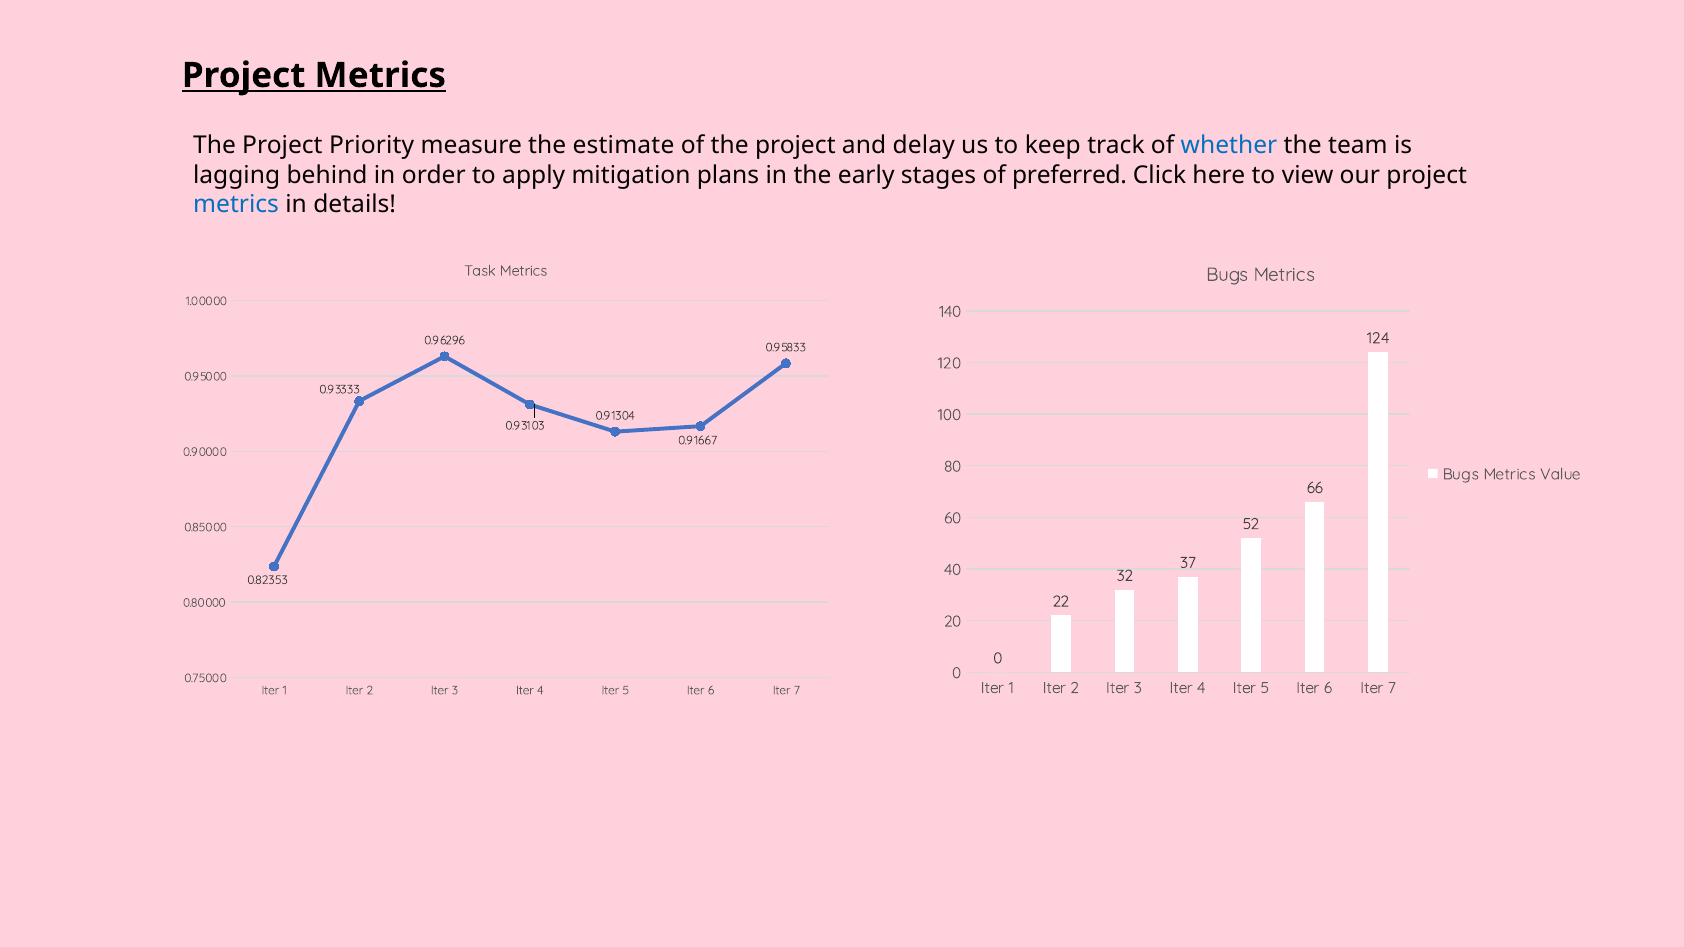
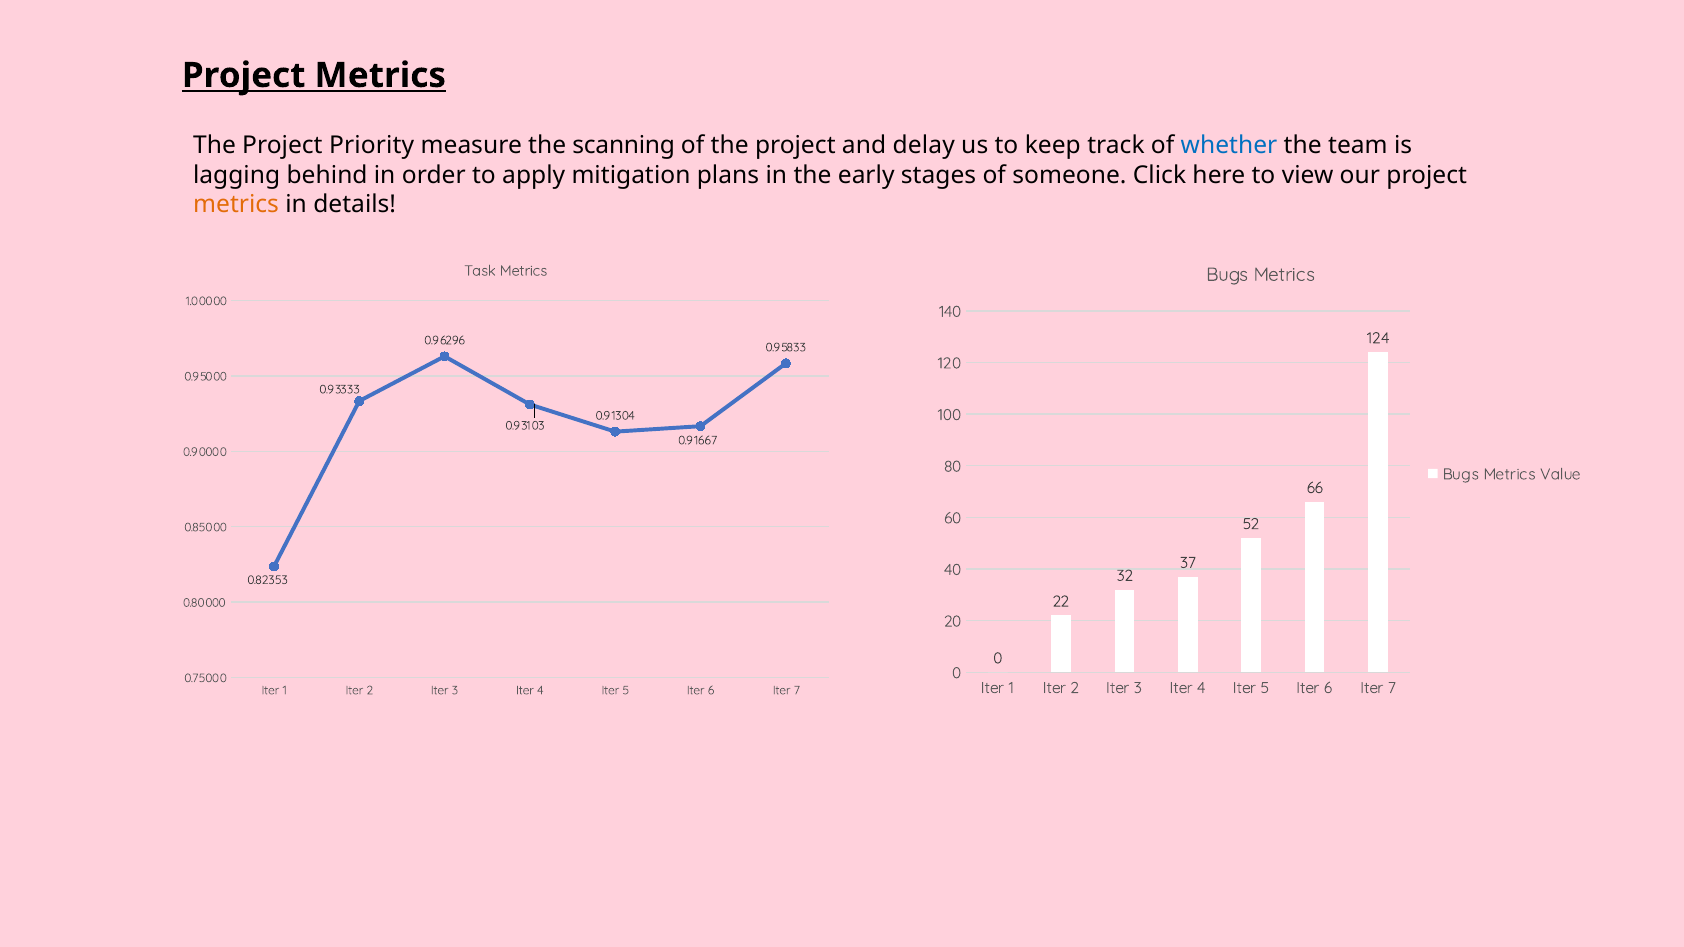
estimate: estimate -> scanning (624, 146)
preferred: preferred -> someone (1069, 175)
metrics colour: blue -> orange (236, 205)
